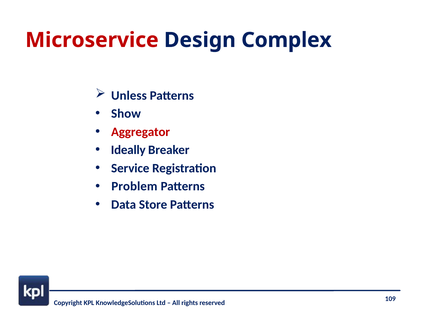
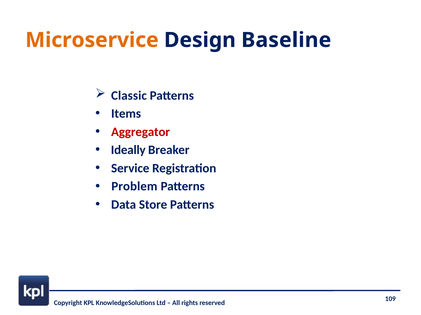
Microservice colour: red -> orange (92, 40)
Complex: Complex -> Baseline (286, 40)
Unless: Unless -> Classic (129, 96)
Show: Show -> Items (126, 114)
